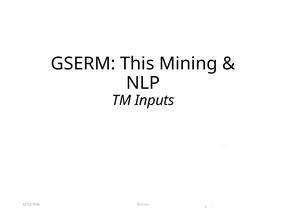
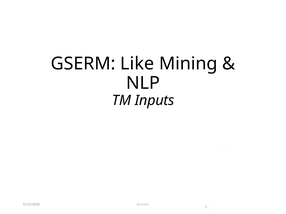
This: This -> Like (137, 64)
